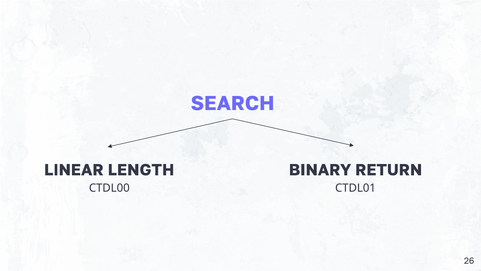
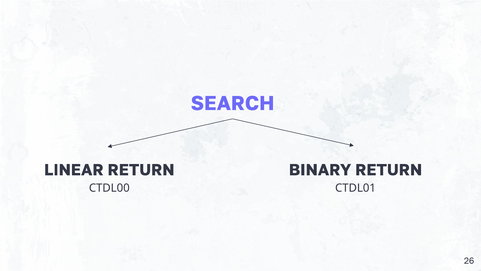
LINEAR LENGTH: LENGTH -> RETURN (141, 170)
